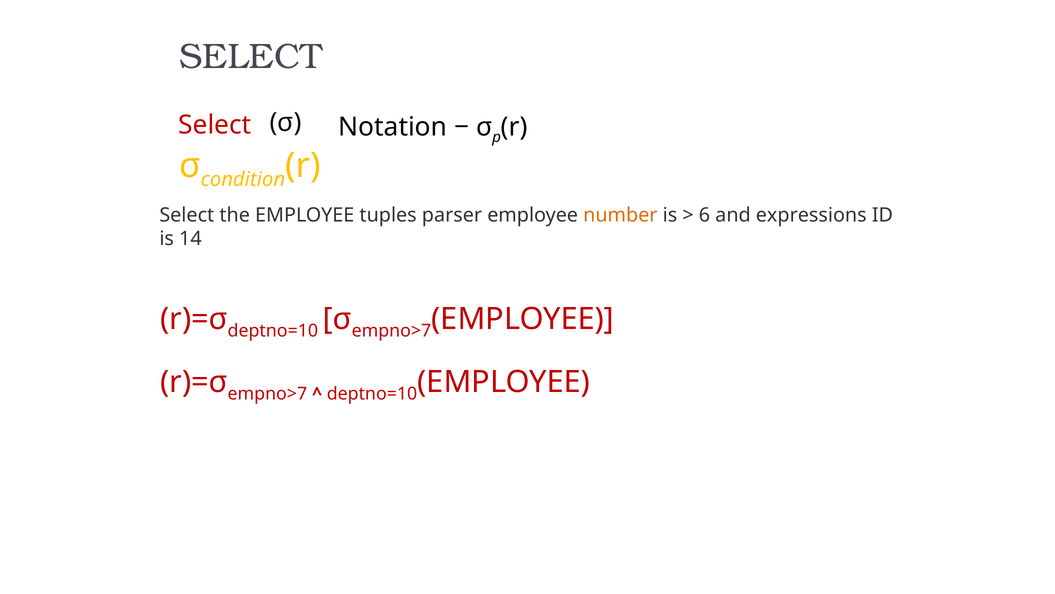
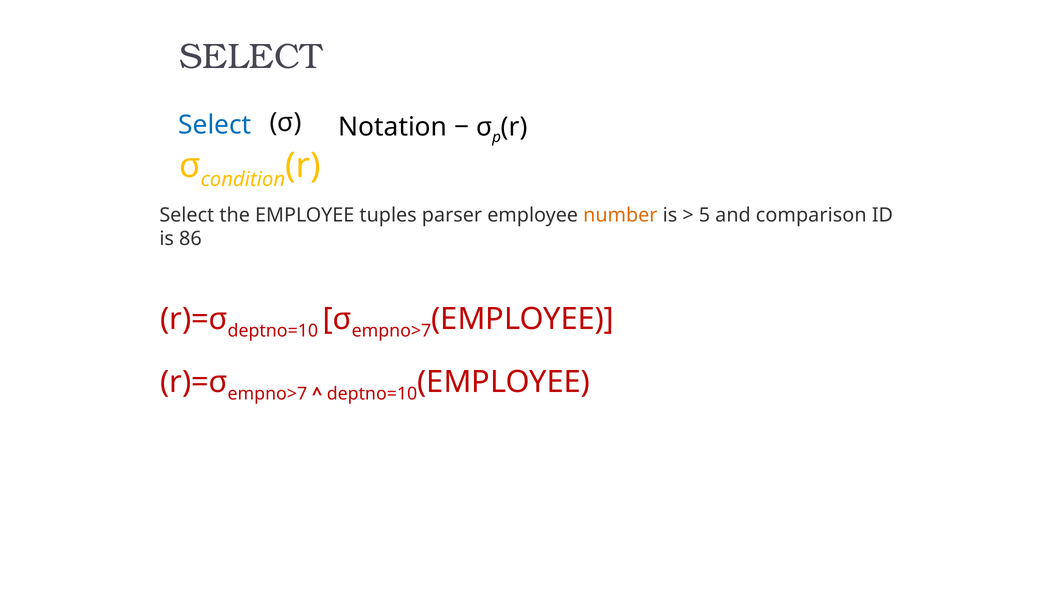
Select colour: red -> blue (215, 125)
6: 6 -> 5 (705, 215)
expressions: expressions -> comparison (811, 215)
14: 14 -> 86 (190, 239)
